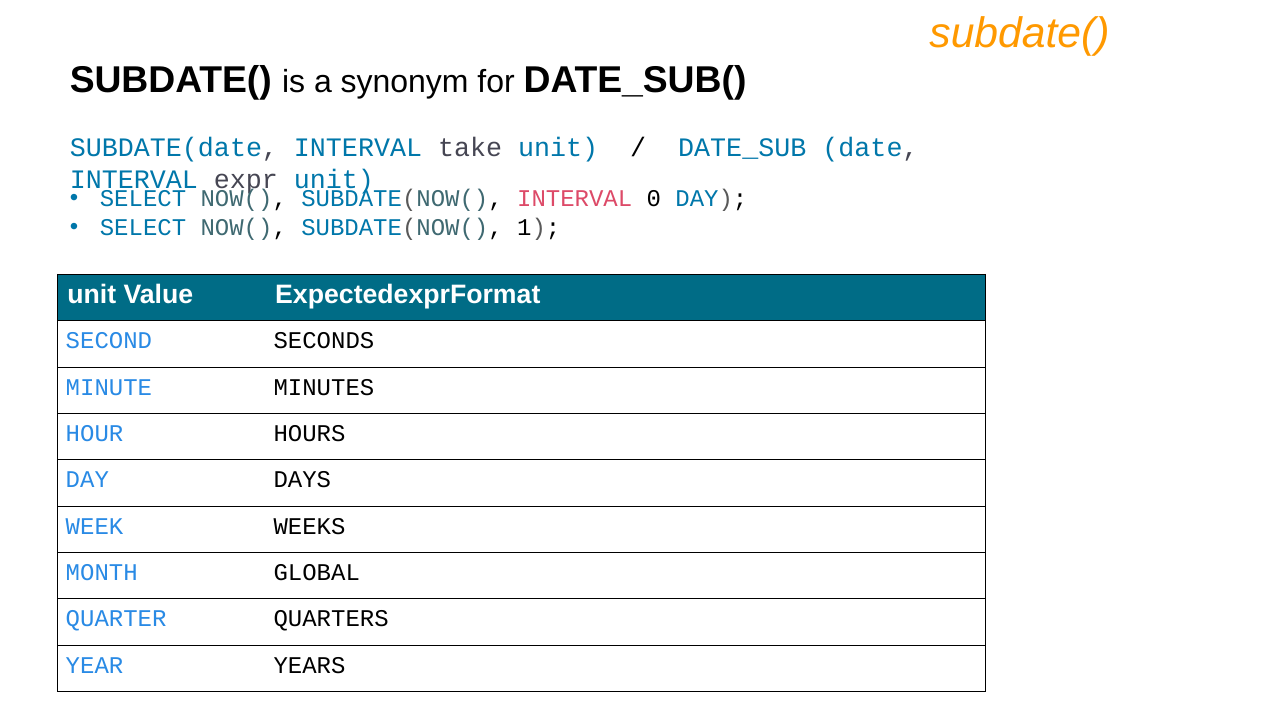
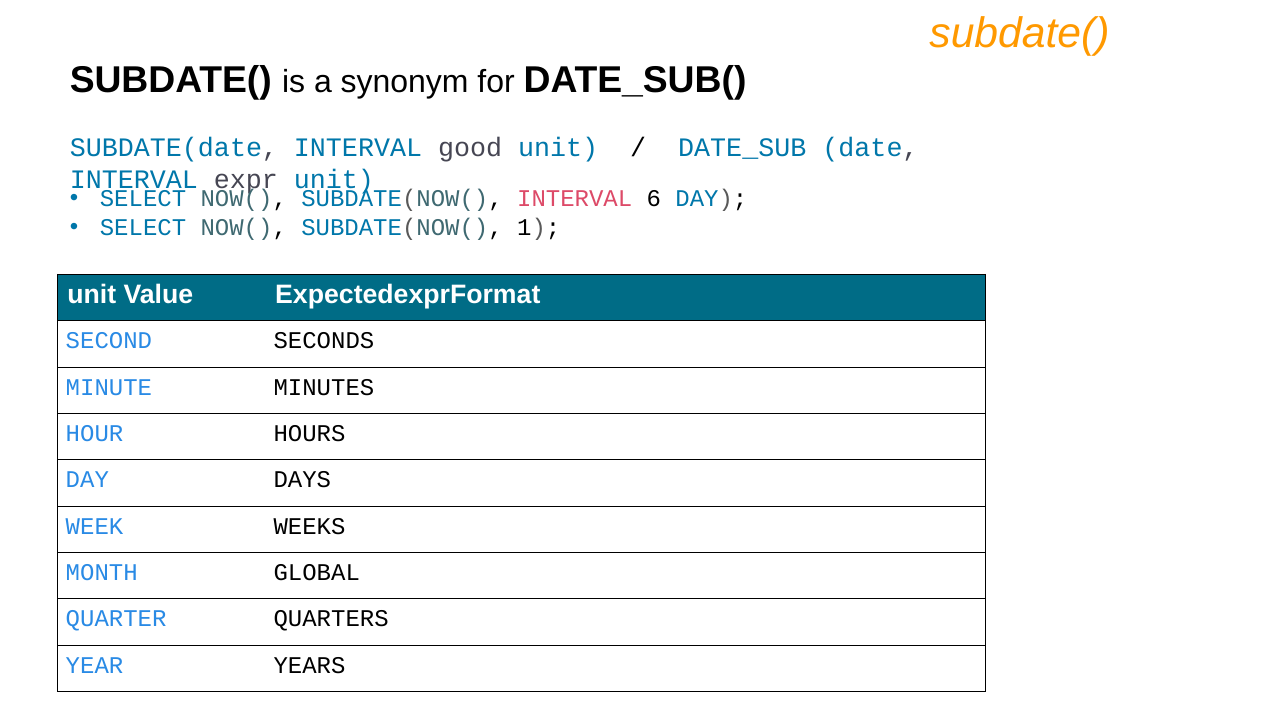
take: take -> good (470, 148)
0: 0 -> 6 (654, 199)
